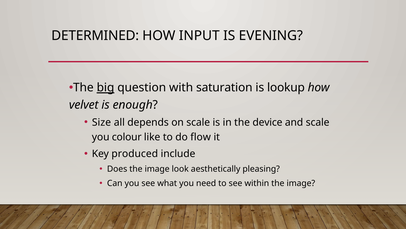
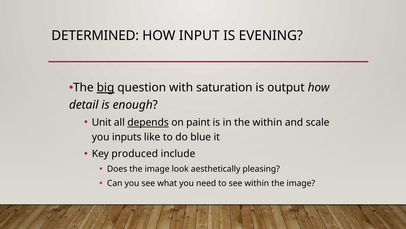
lookup: lookup -> output (286, 88)
velvet: velvet -> detail (84, 105)
Size: Size -> Unit (102, 122)
depends underline: none -> present (148, 122)
on scale: scale -> paint (198, 122)
the device: device -> within (267, 122)
colour: colour -> inputs (127, 137)
flow: flow -> blue (201, 137)
